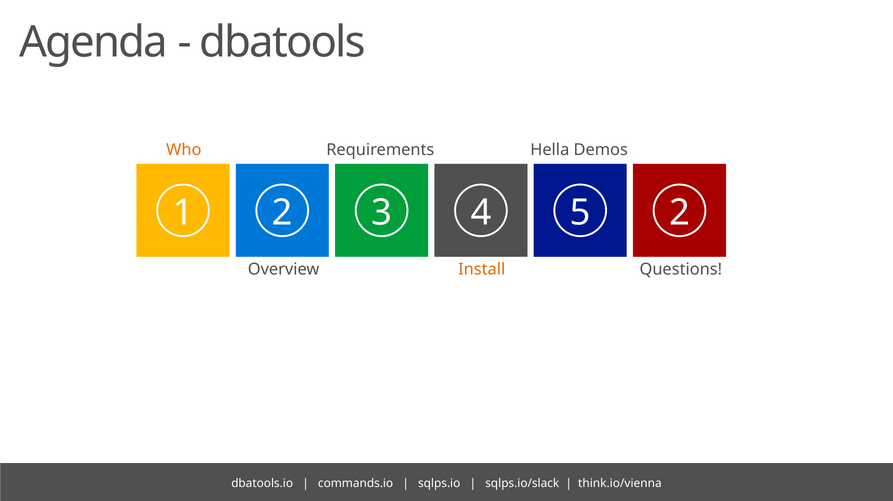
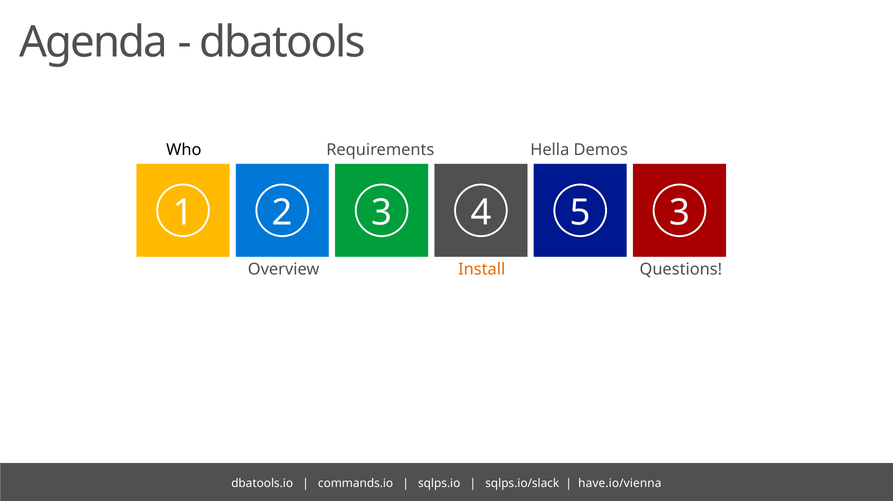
Who colour: orange -> black (184, 150)
5 2: 2 -> 3 (680, 213)
think.io/vienna: think.io/vienna -> have.io/vienna (620, 484)
